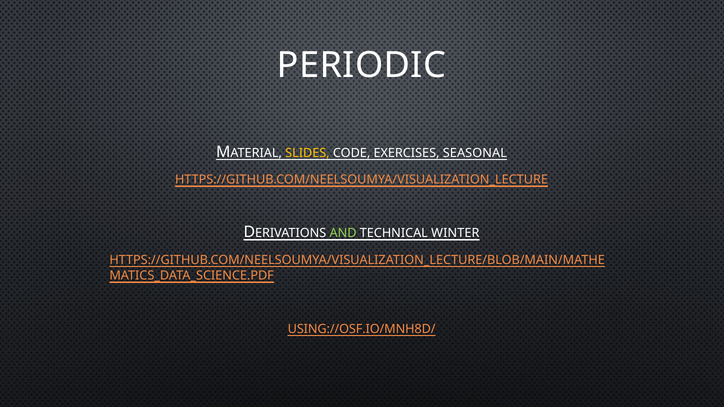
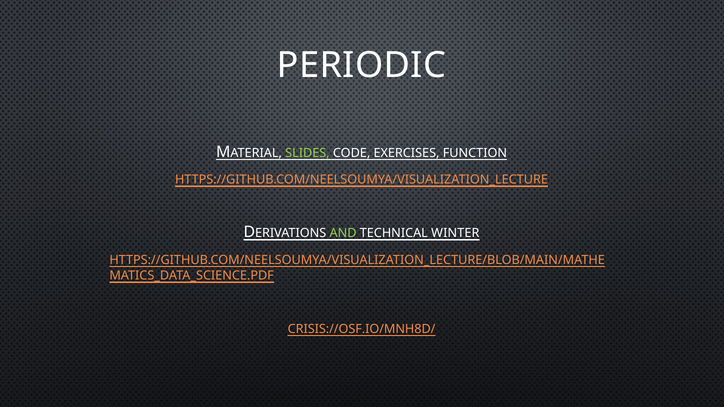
SLIDES colour: yellow -> light green (307, 153)
SEASONAL: SEASONAL -> FUNCTION (475, 153)
USING://OSF.IO/MNH8D/: USING://OSF.IO/MNH8D/ -> CRISIS://OSF.IO/MNH8D/ (362, 329)
